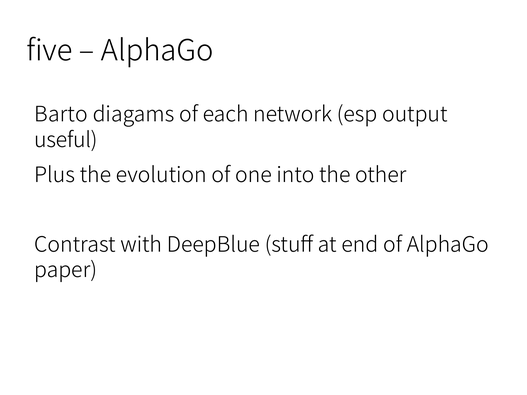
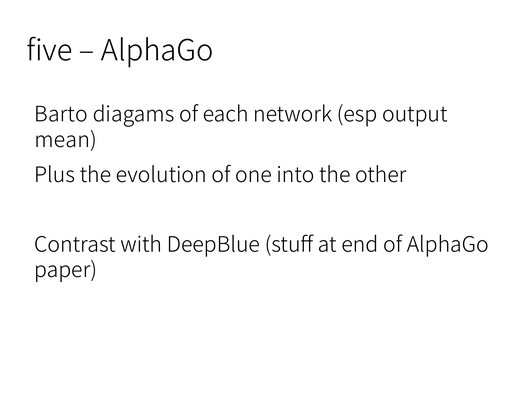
useful: useful -> mean (66, 140)
